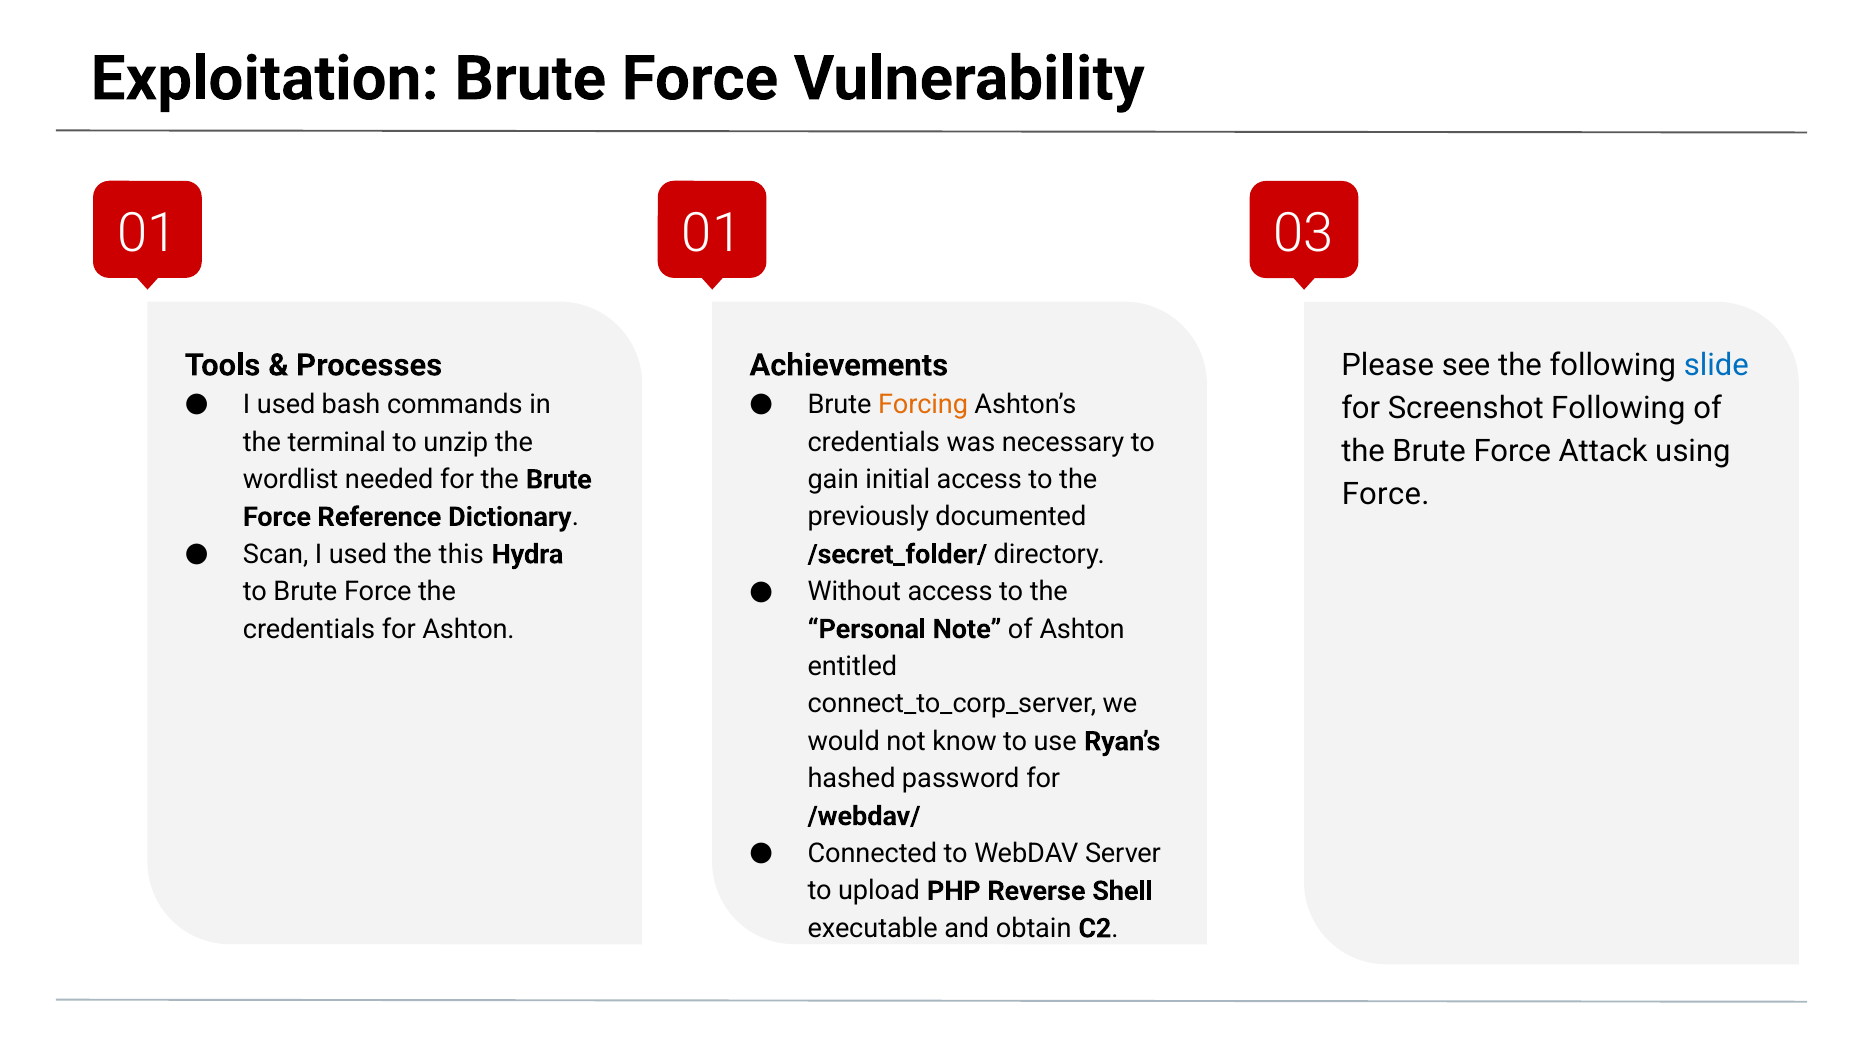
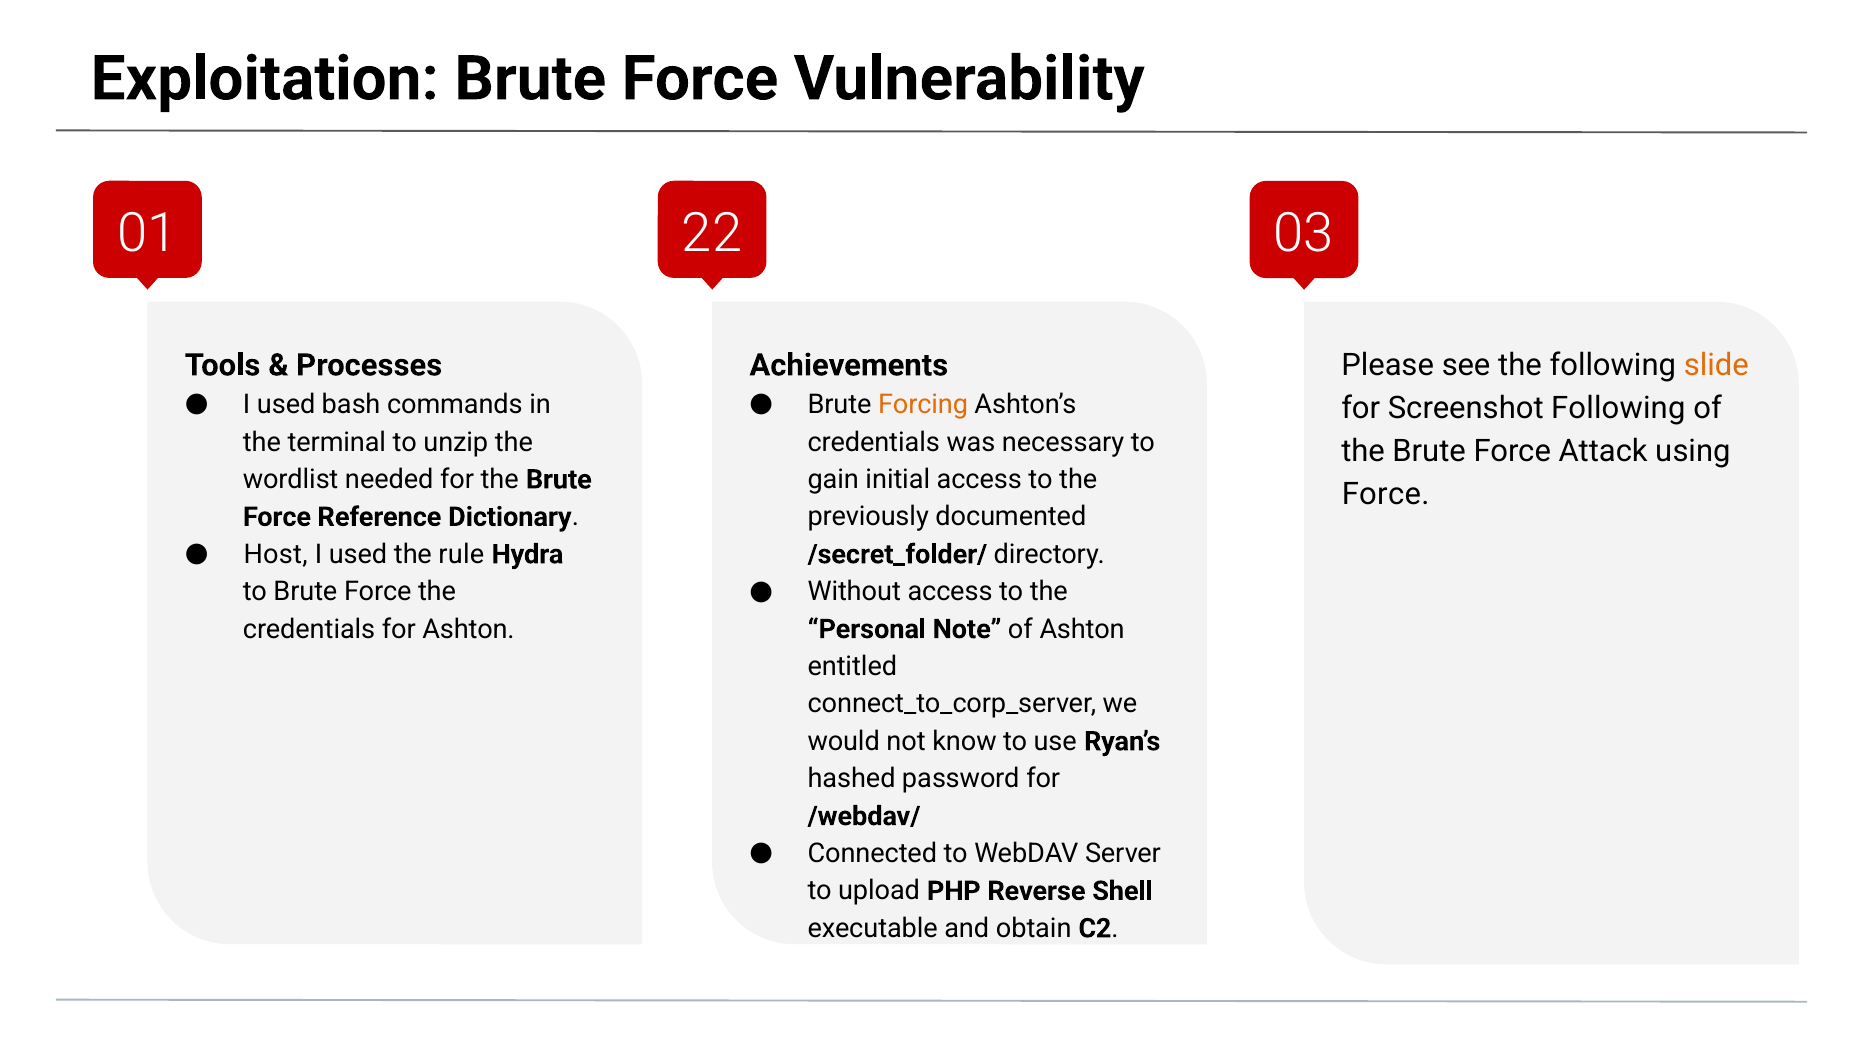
01 01: 01 -> 22 (712, 233)
slide colour: blue -> orange (1716, 365)
Scan: Scan -> Host (276, 554)
this: this -> rule (461, 554)
